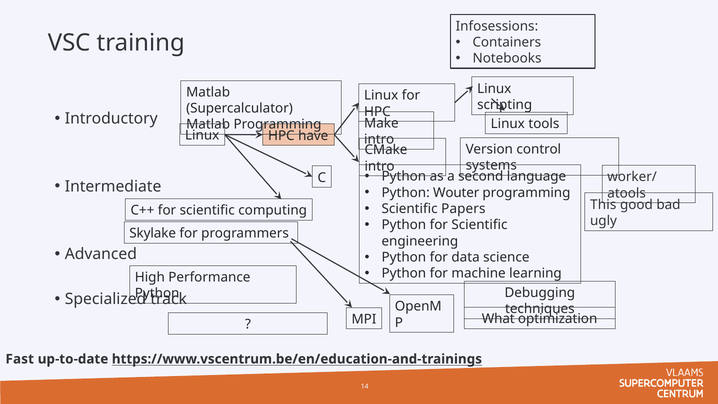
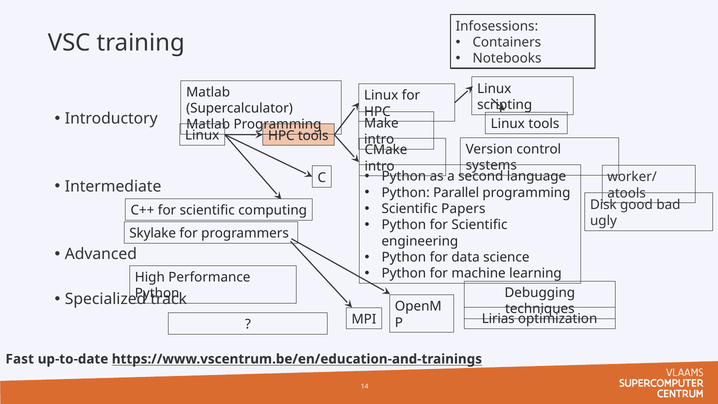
HPC have: have -> tools (313, 136)
Wouter: Wouter -> Parallel (456, 193)
This: This -> Disk (603, 205)
What: What -> Lirias (498, 319)
